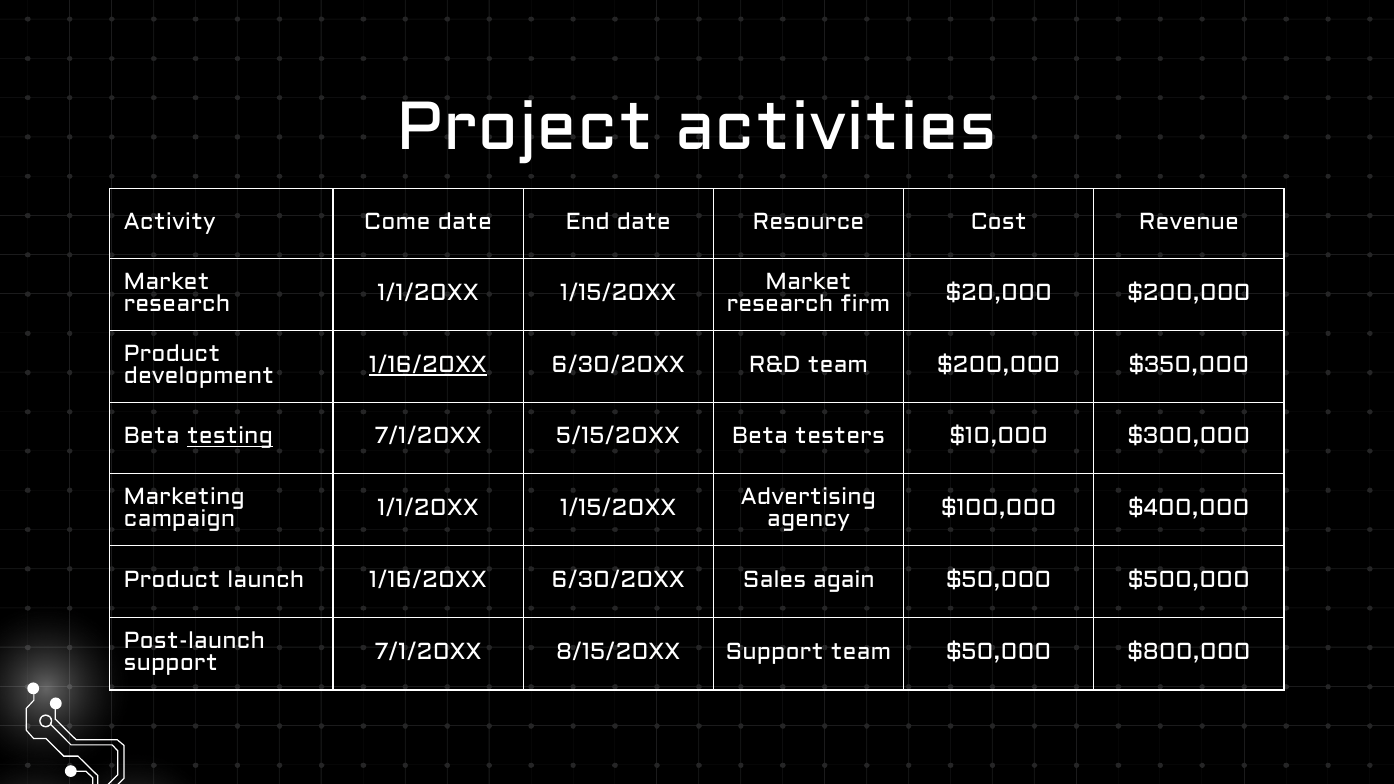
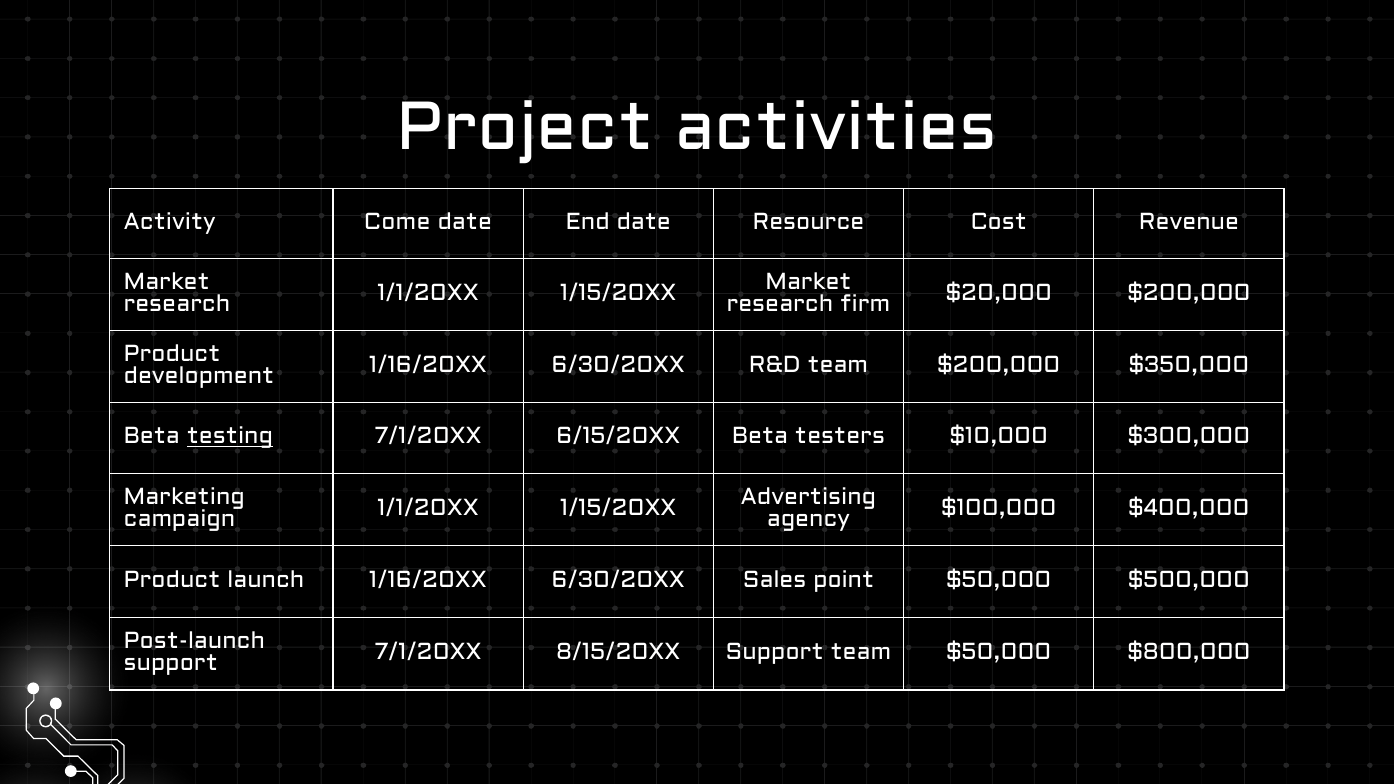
1/16/20XX underline: present -> none (428, 365)
5/15/20XX: 5/15/20XX -> 6/15/20XX (618, 436)
again: again -> point (844, 580)
